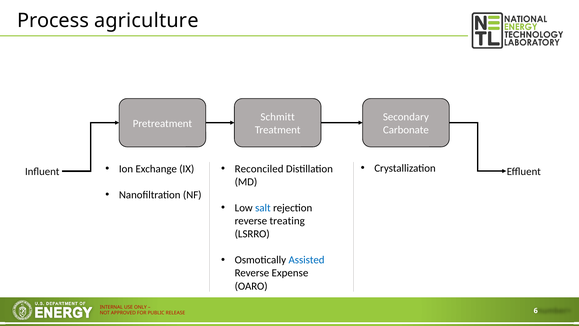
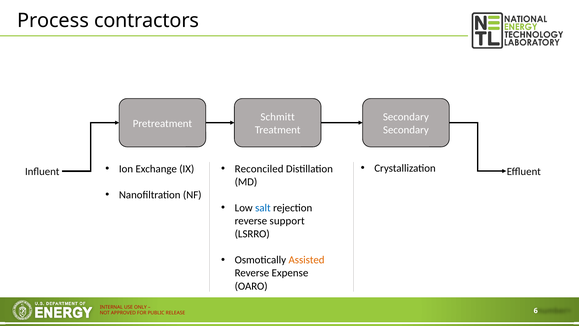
agriculture: agriculture -> contractors (147, 21)
Carbonate: Carbonate -> Secondary (406, 130)
treating: treating -> support (287, 221)
Assisted colour: blue -> orange (307, 260)
